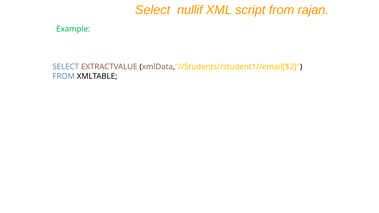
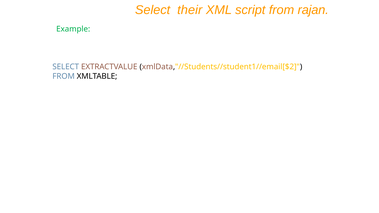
nullif: nullif -> their (190, 10)
